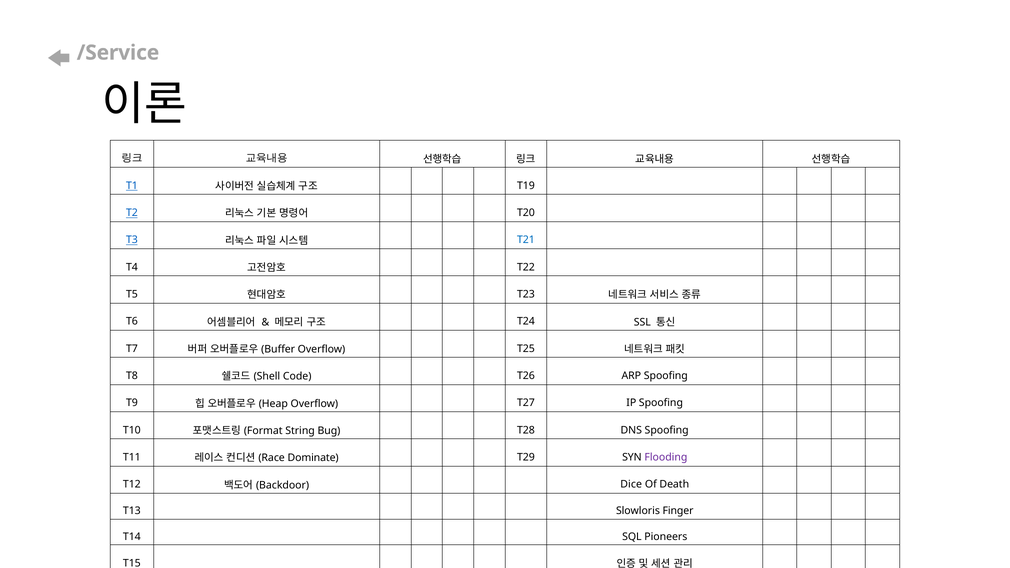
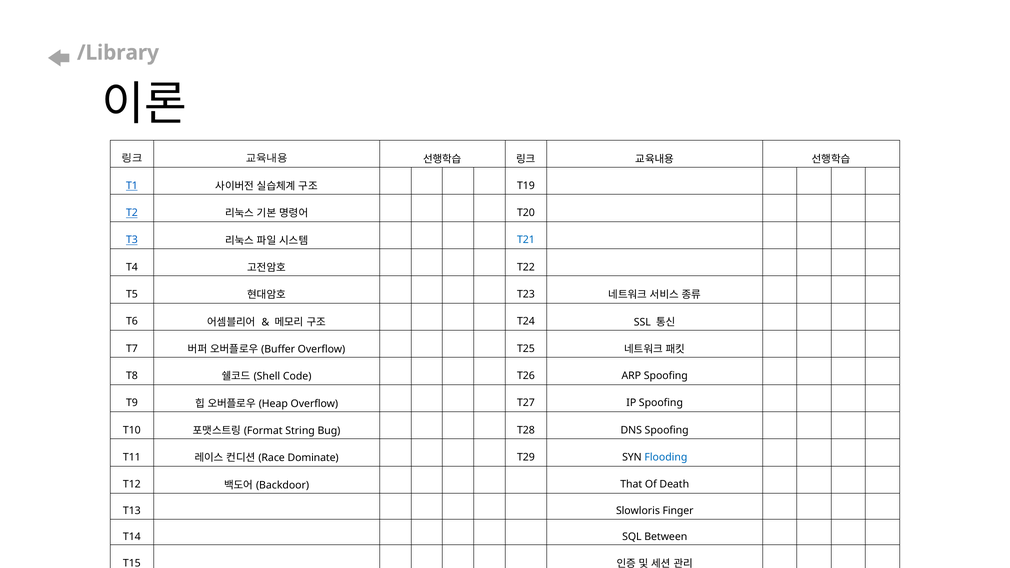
/Service: /Service -> /Library (118, 53)
Flooding colour: purple -> blue (666, 457)
Dice: Dice -> That (631, 485)
Pioneers: Pioneers -> Between (666, 537)
